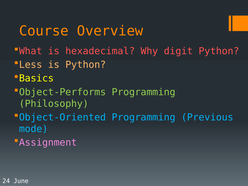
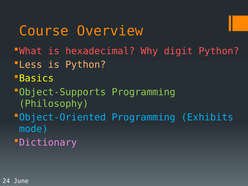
Object-Performs: Object-Performs -> Object-Supports (62, 92)
Previous: Previous -> Exhibits (207, 117)
Assignment: Assignment -> Dictionary (48, 143)
